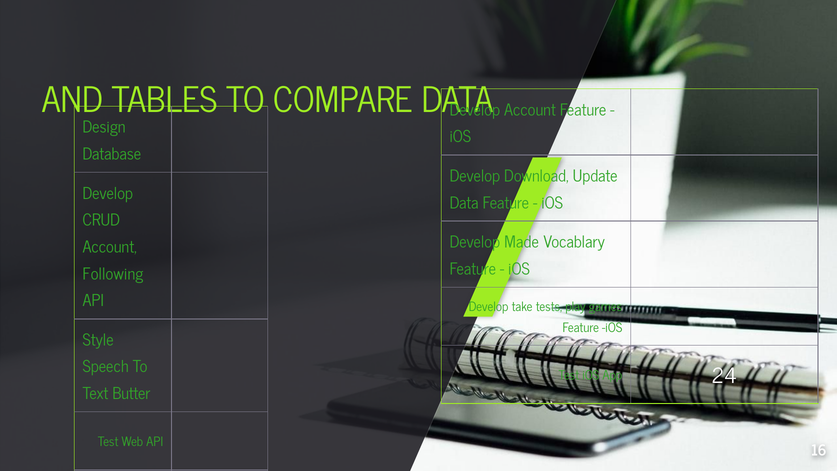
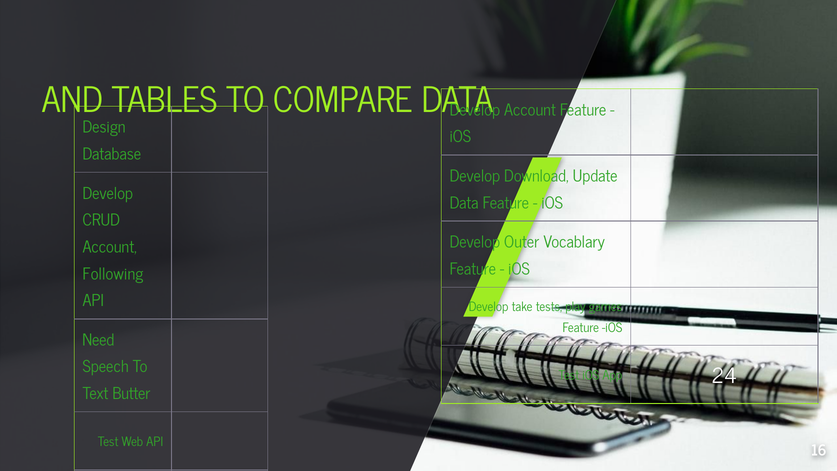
Made: Made -> Outer (522, 242)
Style: Style -> Need (98, 340)
